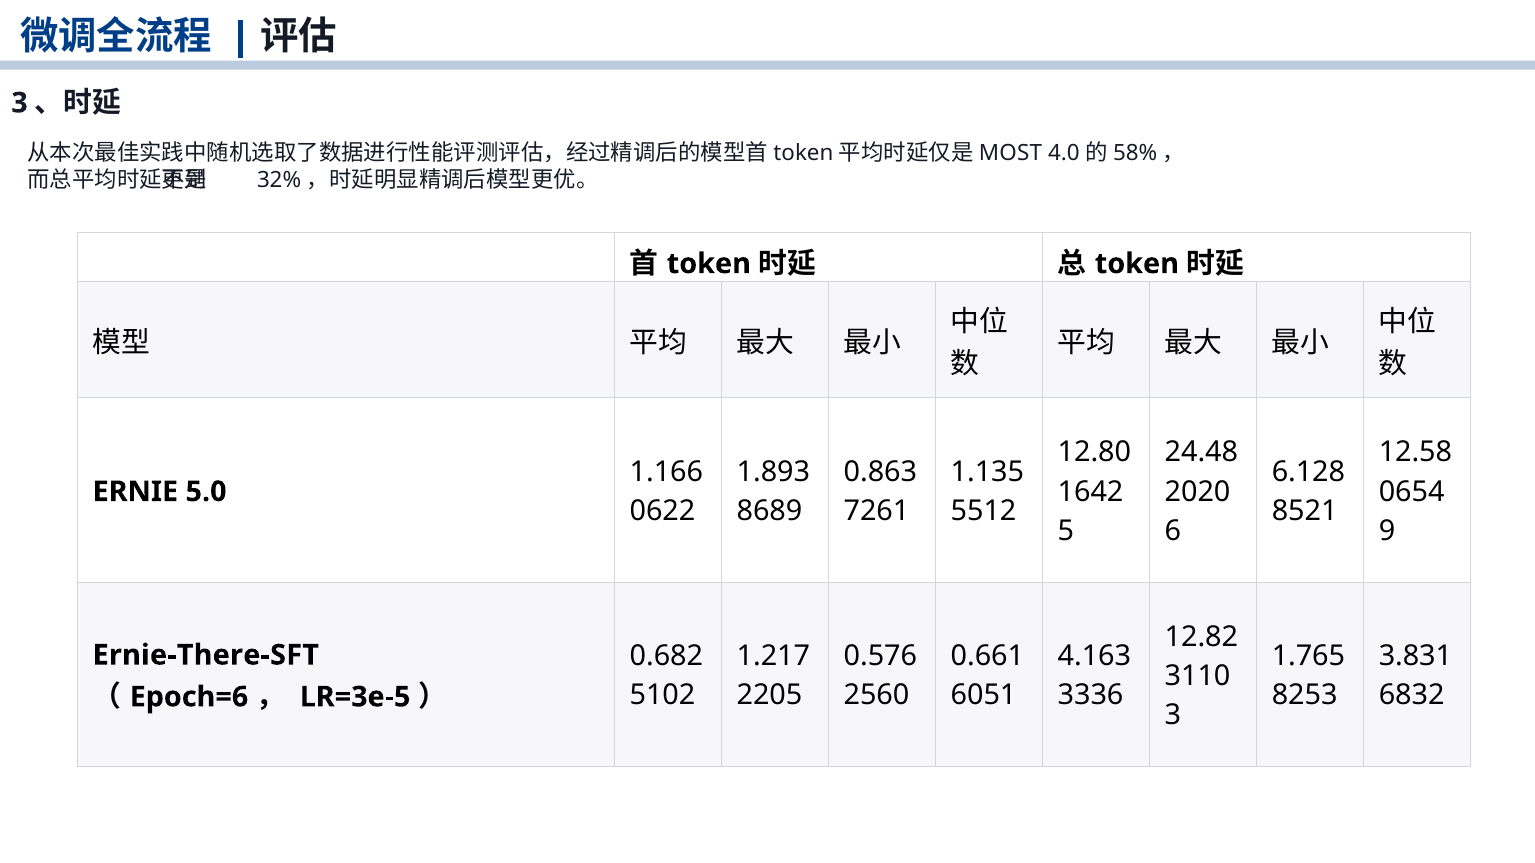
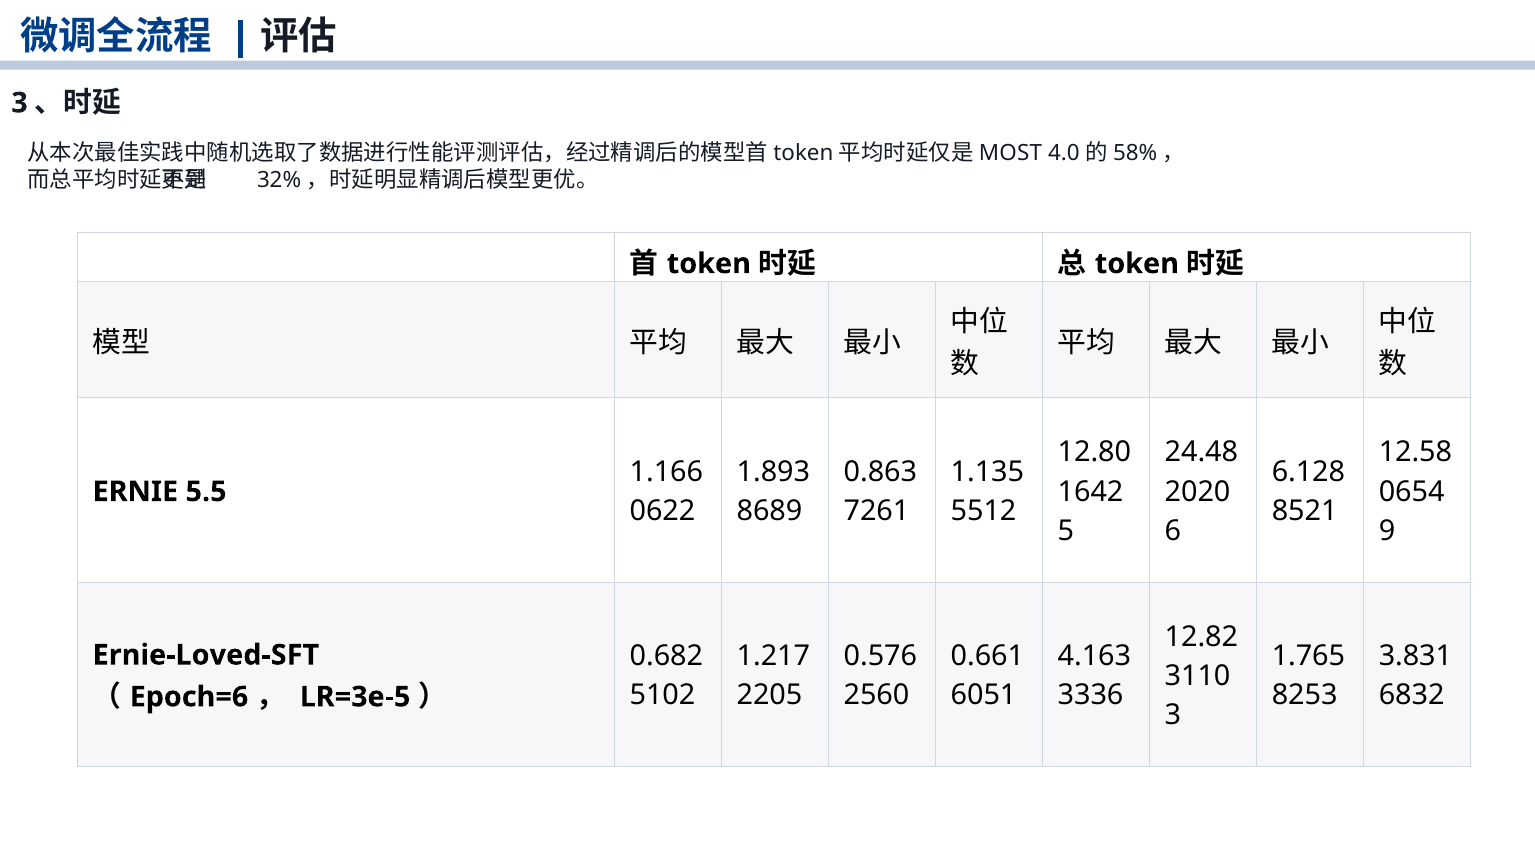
5.0: 5.0 -> 5.5 (206, 492)
Ernie-There-SFT: Ernie-There-SFT -> Ernie-Loved-SFT (206, 655)
